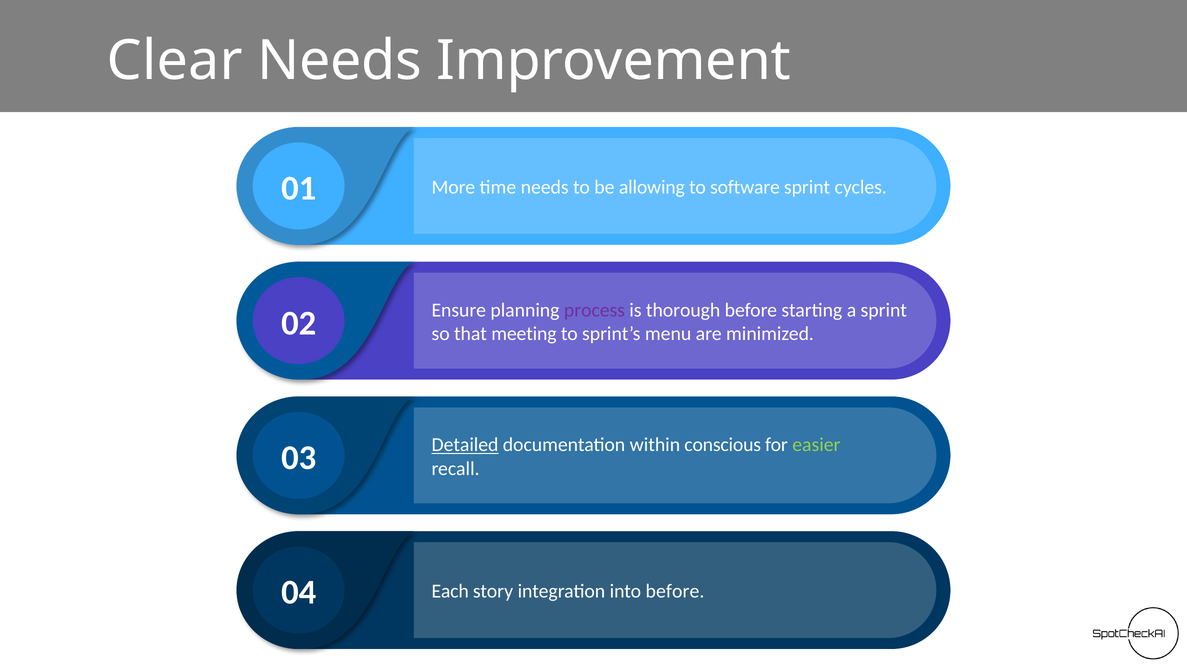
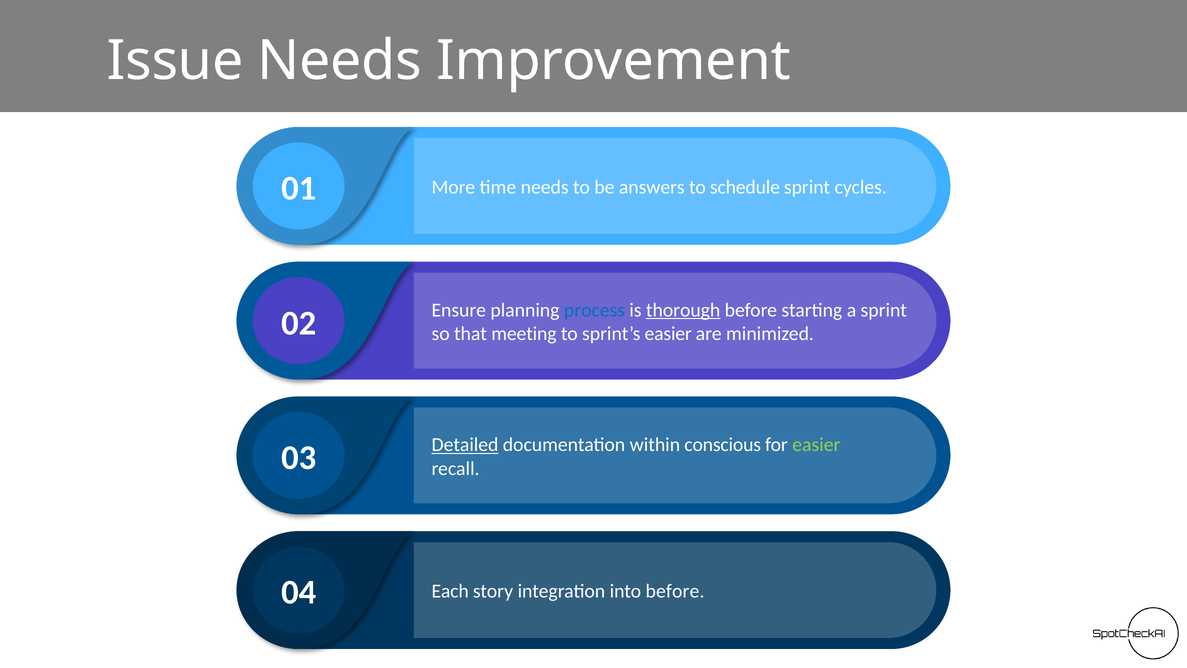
Clear: Clear -> Issue (175, 61)
allowing: allowing -> answers (652, 187)
software: software -> schedule (745, 187)
process colour: purple -> blue (594, 310)
thorough underline: none -> present (683, 310)
sprint’s menu: menu -> easier (668, 334)
